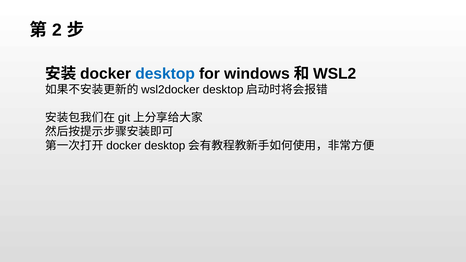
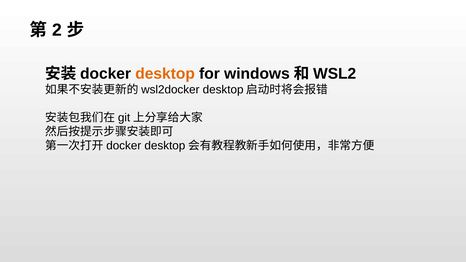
desktop colour: blue -> orange (165, 74)
